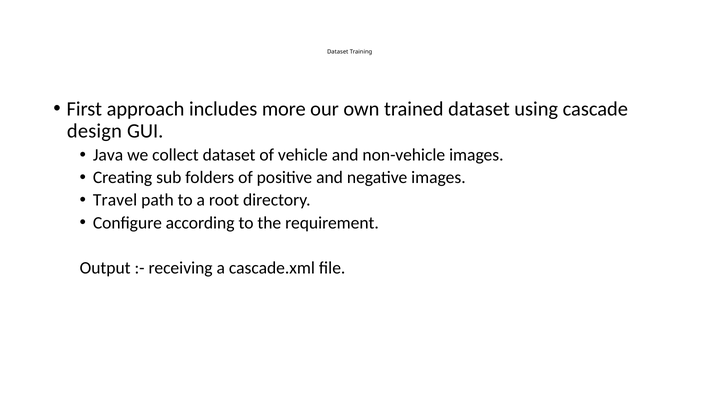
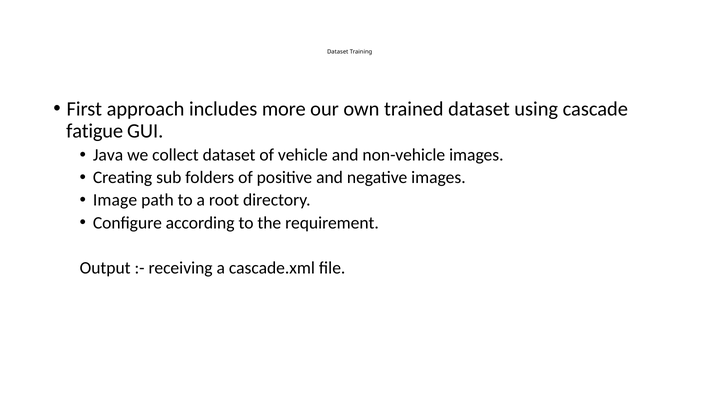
design: design -> fatigue (95, 131)
Travel: Travel -> Image (115, 200)
